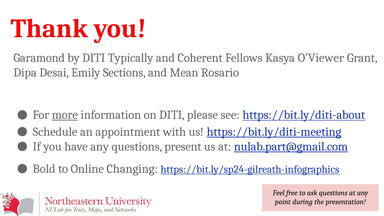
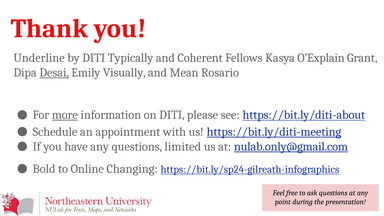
Garamond: Garamond -> Underline (39, 58)
O’Viewer: O’Viewer -> O’Explain (321, 58)
Desai underline: none -> present (54, 73)
Sections: Sections -> Visually (124, 73)
present: present -> limited (183, 147)
nulab.part@gmail.com: nulab.part@gmail.com -> nulab.only@gmail.com (291, 147)
